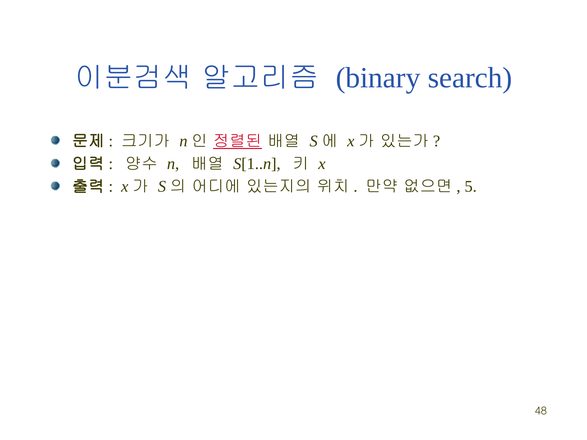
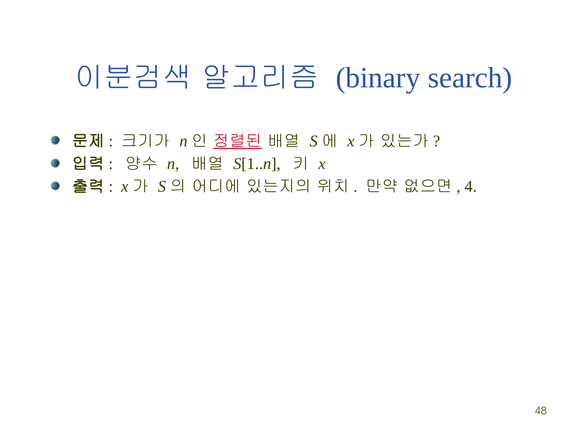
5: 5 -> 4 (471, 187)
